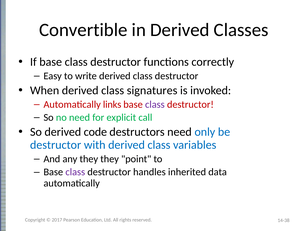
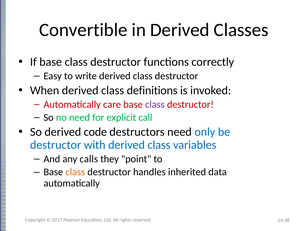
signatures: signatures -> definitions (152, 90)
links: links -> care (112, 104)
any they: they -> calls (89, 159)
class colour: purple -> orange (75, 172)
